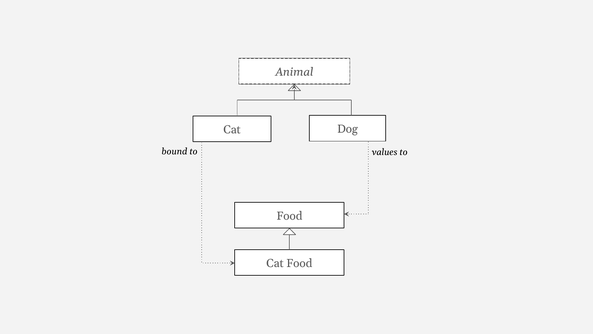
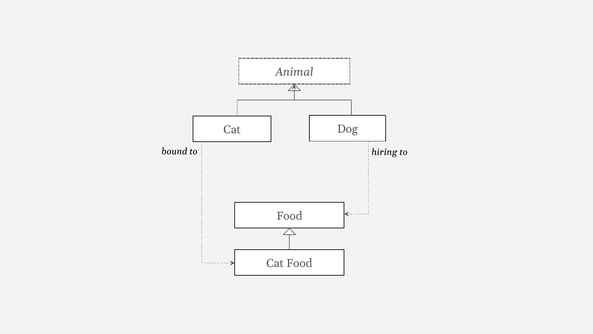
values: values -> hiring (385, 152)
